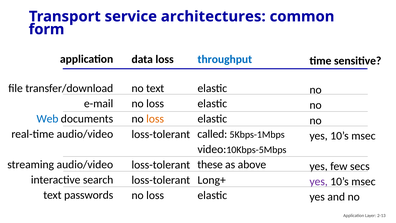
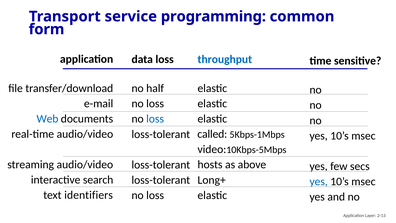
architectures: architectures -> programming (213, 16)
no text: text -> half (155, 88)
loss colour: orange -> blue (155, 119)
these: these -> hosts (210, 164)
yes colour: purple -> blue (319, 181)
passwords: passwords -> identifiers (89, 195)
